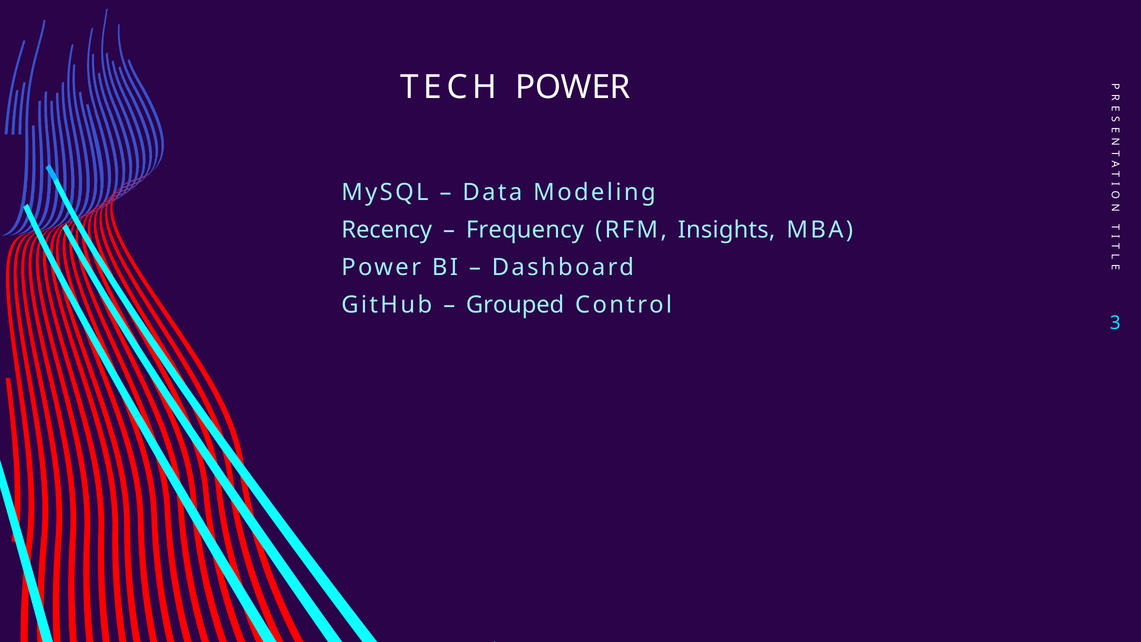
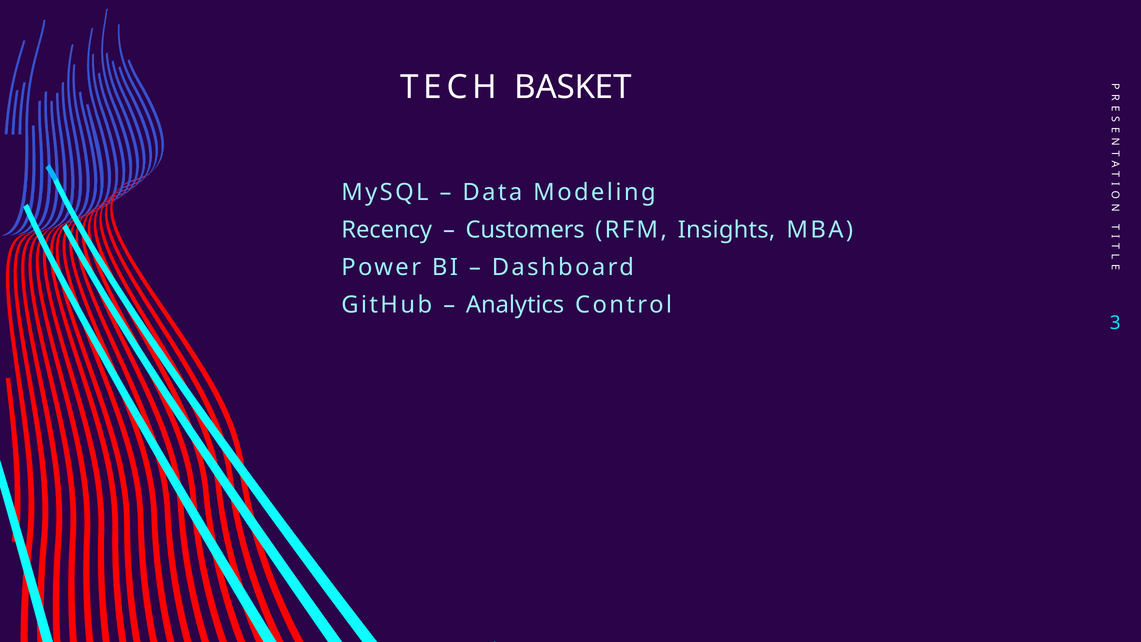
TECH POWER: POWER -> BASKET (573, 87)
Frequency: Frequency -> Customers (525, 230)
Grouped: Grouped -> Analytics (515, 305)
